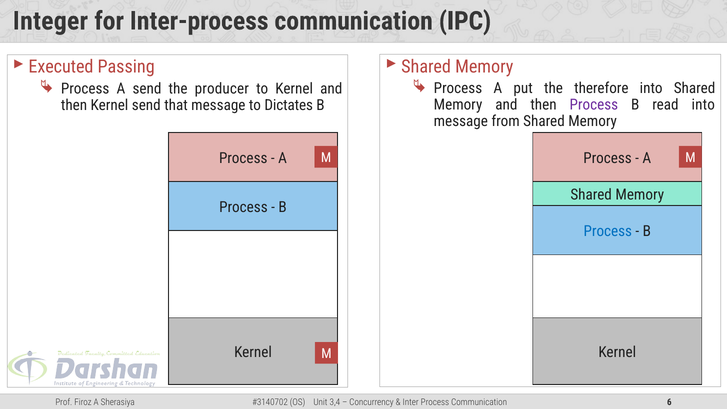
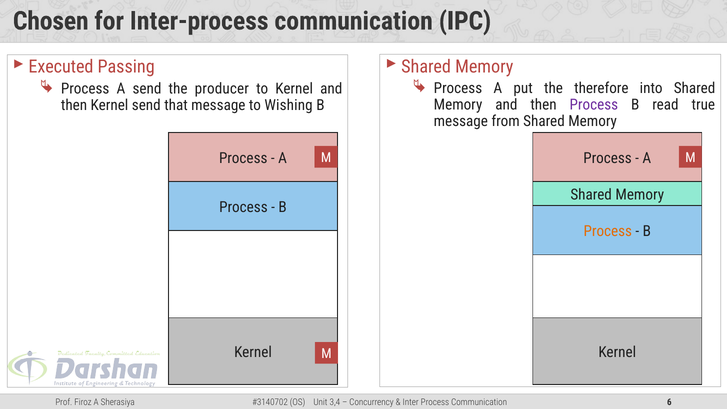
Integer: Integer -> Chosen (51, 21)
read into: into -> true (703, 105)
Dictates: Dictates -> Wishing (289, 105)
Process colour: blue -> orange (608, 231)
